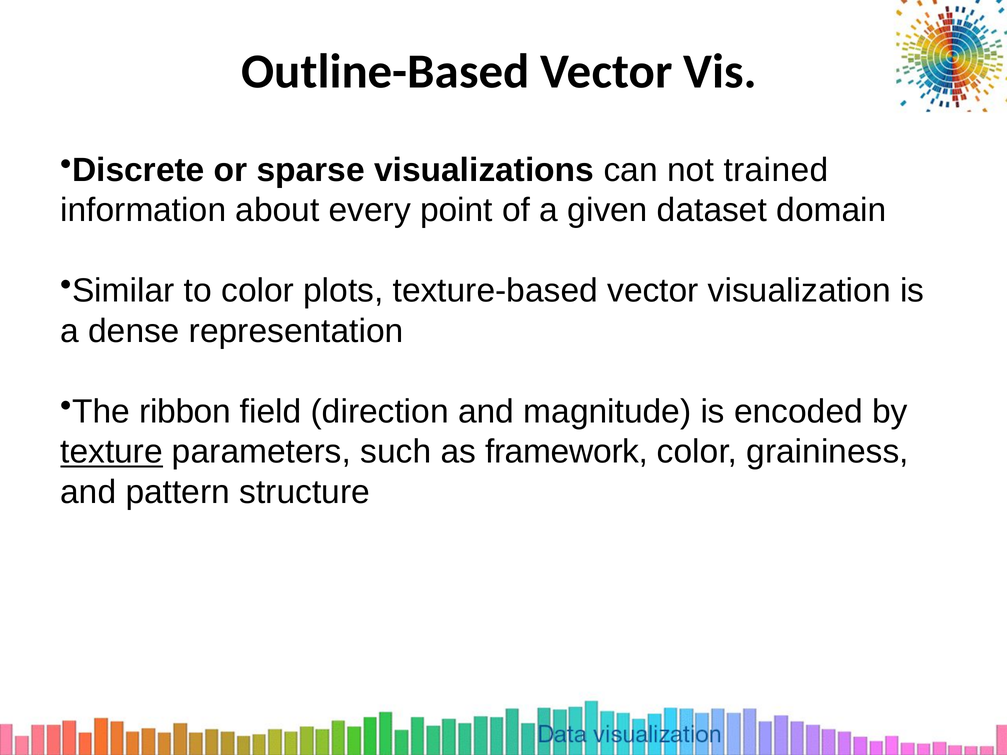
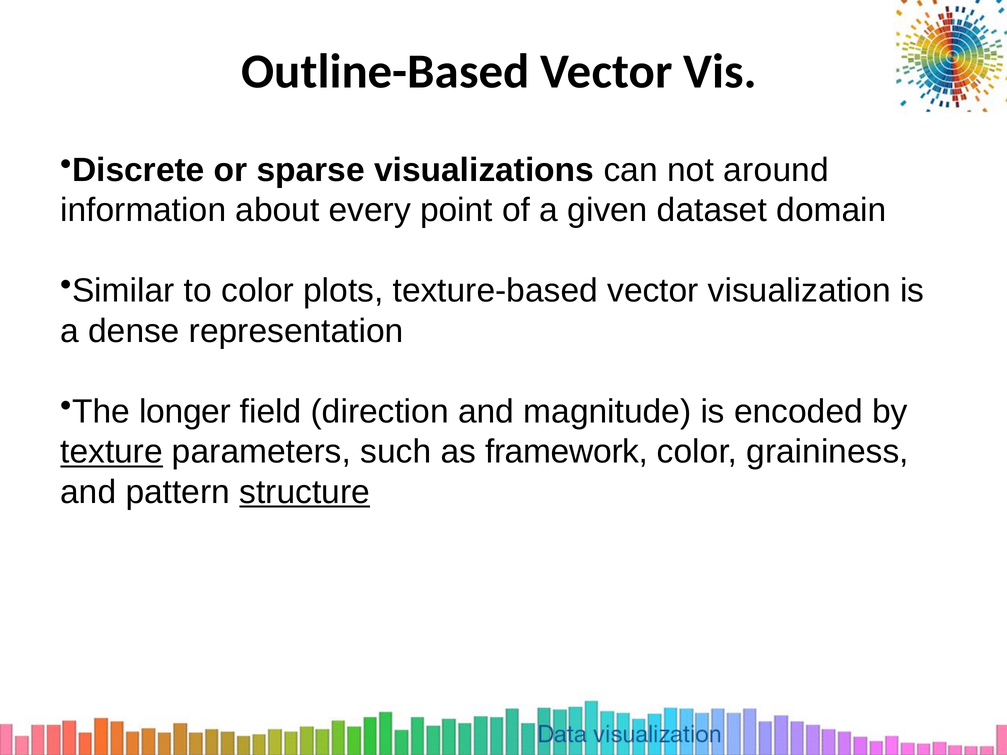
trained: trained -> around (776, 170)
ribbon: ribbon -> longer (185, 412)
structure underline: none -> present (305, 492)
